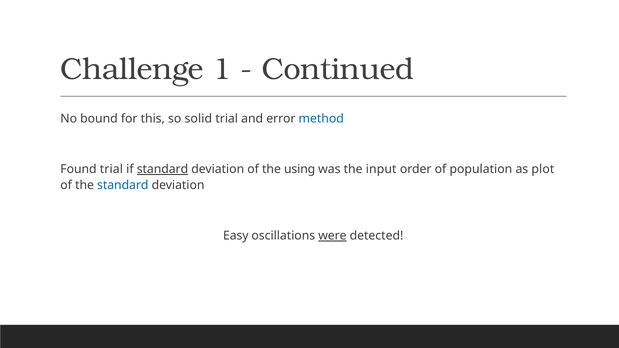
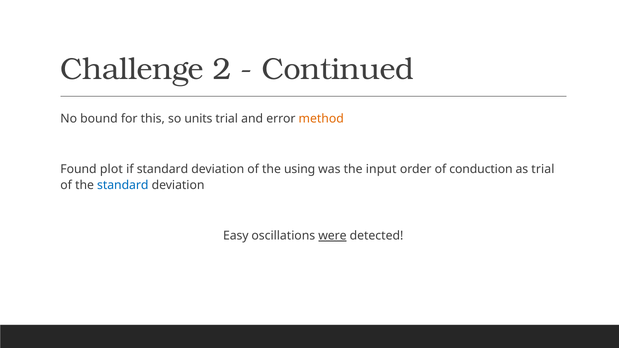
1: 1 -> 2 (222, 69)
solid: solid -> units (198, 119)
method colour: blue -> orange (321, 119)
Found trial: trial -> plot (111, 169)
standard underline: present -> none (162, 169)
population: population -> conduction (481, 169)
as plot: plot -> trial (543, 169)
